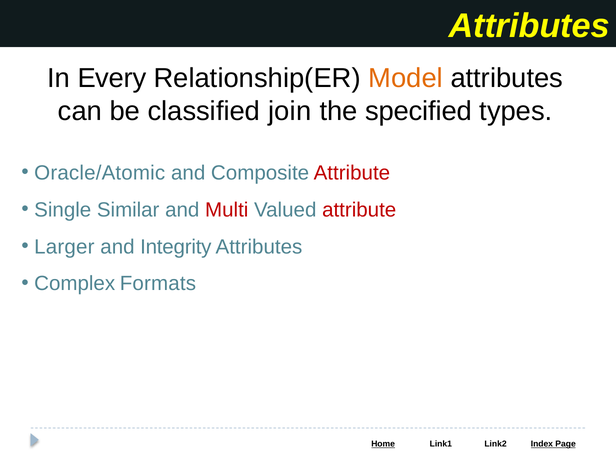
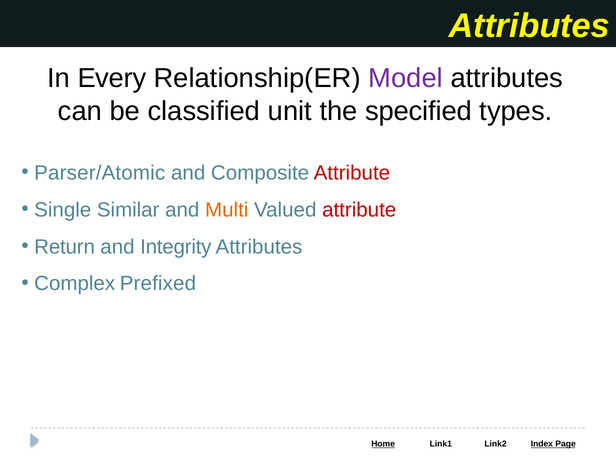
Model colour: orange -> purple (406, 78)
join: join -> unit (290, 111)
Oracle/Atomic: Oracle/Atomic -> Parser/Atomic (100, 173)
Multi colour: red -> orange (227, 210)
Larger: Larger -> Return (65, 247)
Formats: Formats -> Prefixed (158, 284)
